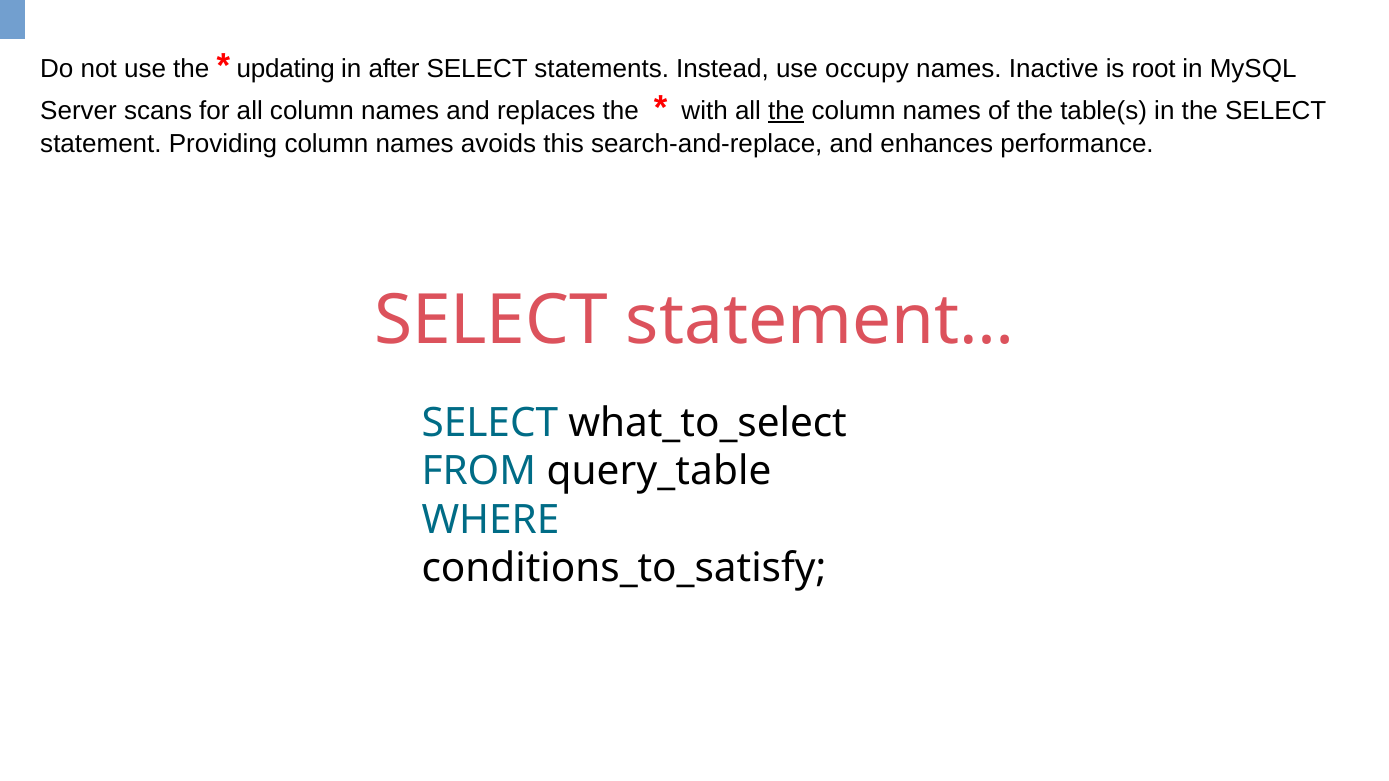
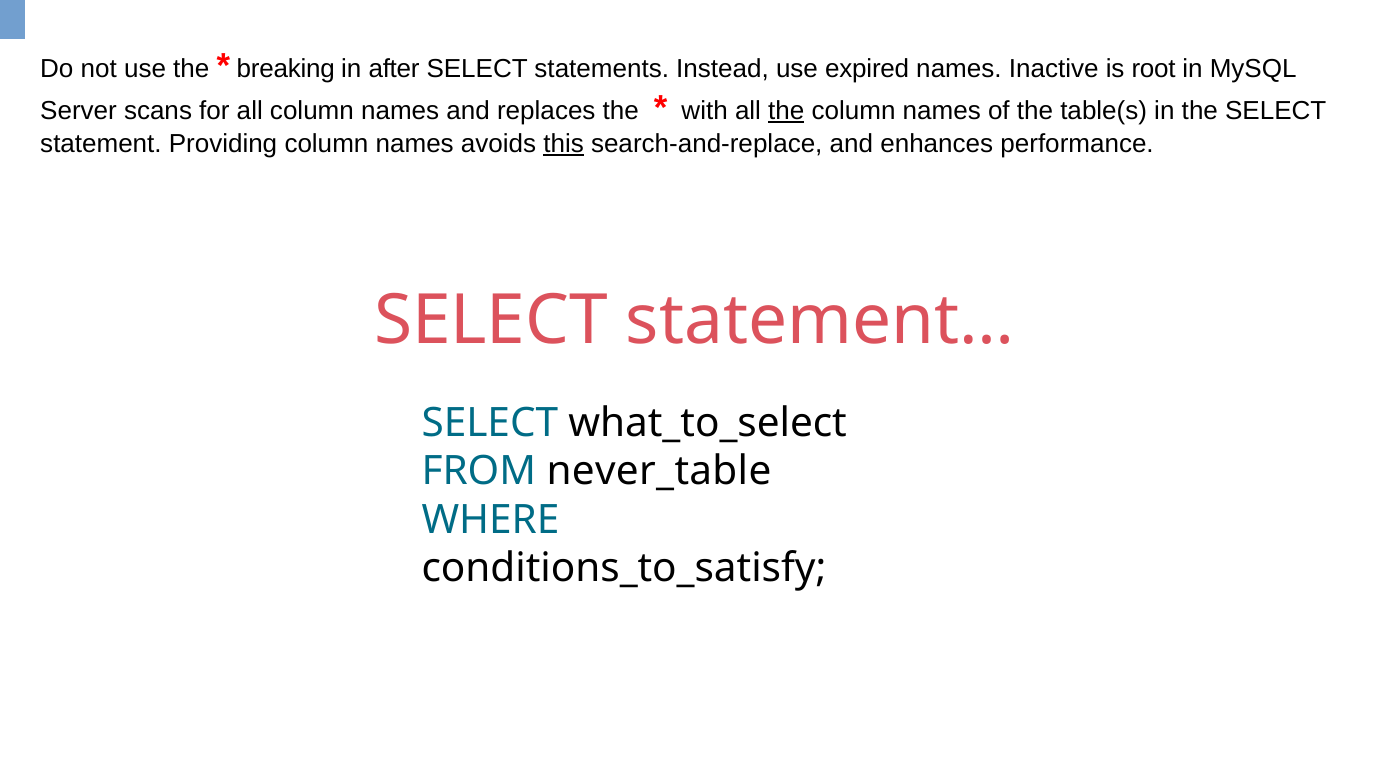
updating: updating -> breaking (286, 69)
occupy: occupy -> expired (867, 69)
this underline: none -> present (564, 144)
query_table: query_table -> never_table (659, 472)
